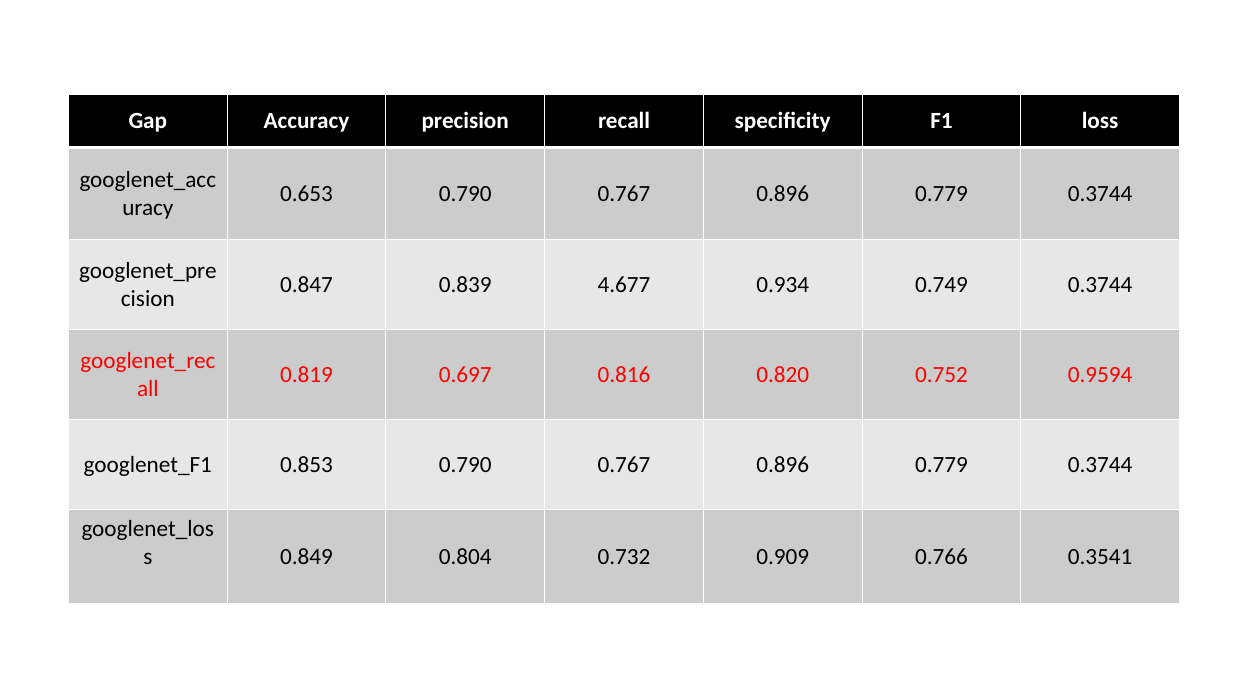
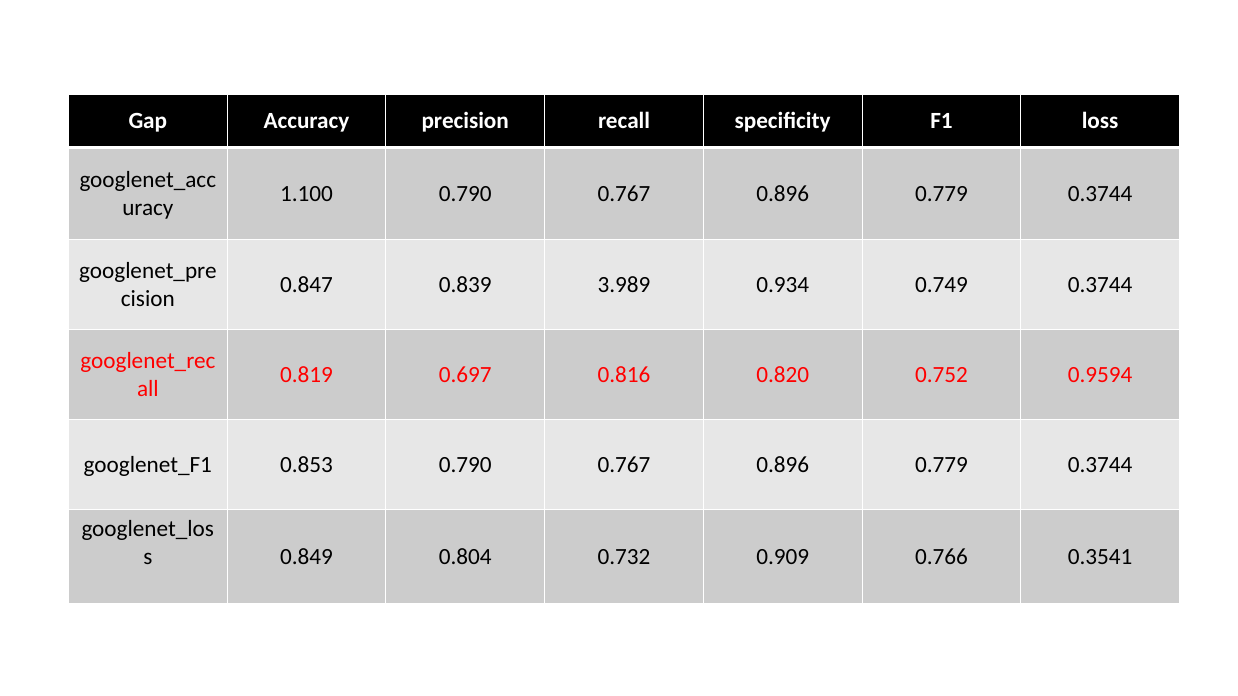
0.653: 0.653 -> 1.100 (307, 194)
4.677: 4.677 -> 3.989 (624, 285)
